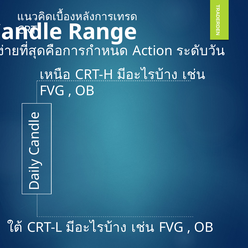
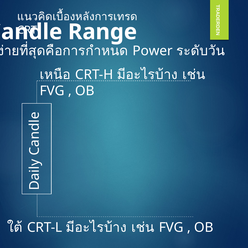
Action: Action -> Power (153, 51)
